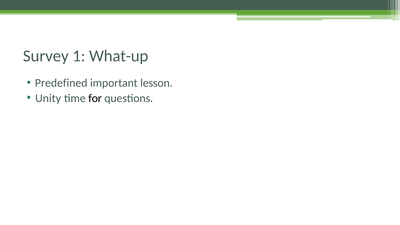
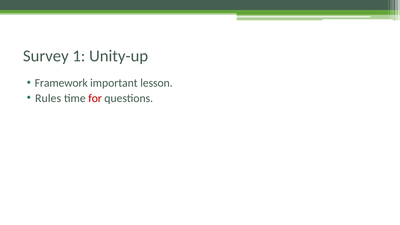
What-up: What-up -> Unity-up (119, 56)
Predefined: Predefined -> Framework (61, 83)
Unity: Unity -> Rules (48, 98)
for colour: black -> red (95, 98)
